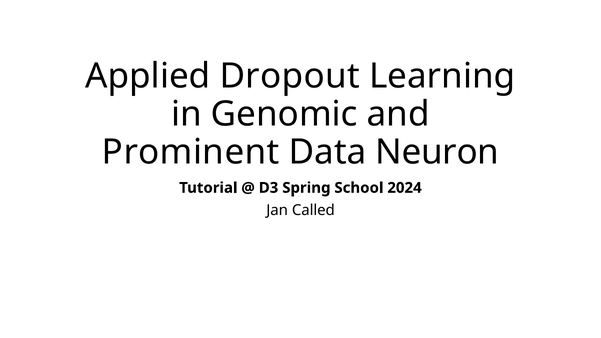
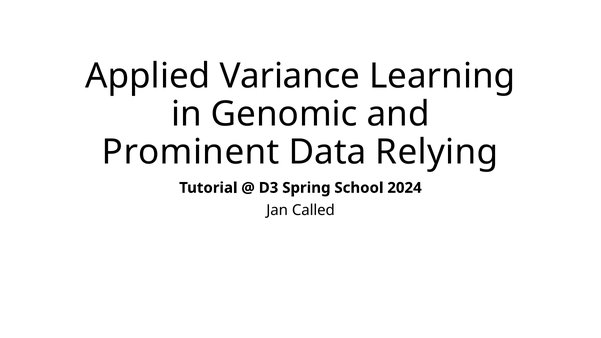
Dropout: Dropout -> Variance (290, 76)
Neuron: Neuron -> Relying (437, 152)
